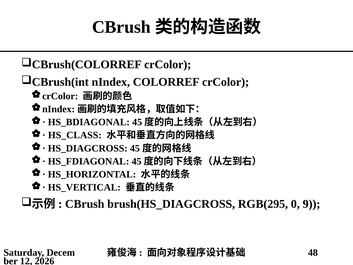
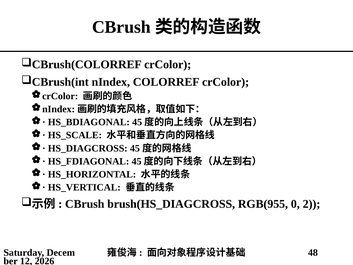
HS_CLASS: HS_CLASS -> HS_SCALE (75, 135)
RGB(295: RGB(295 -> RGB(955 (263, 204)
9: 9 -> 2 (312, 204)
